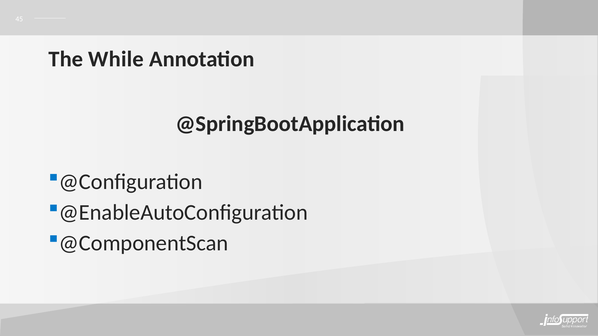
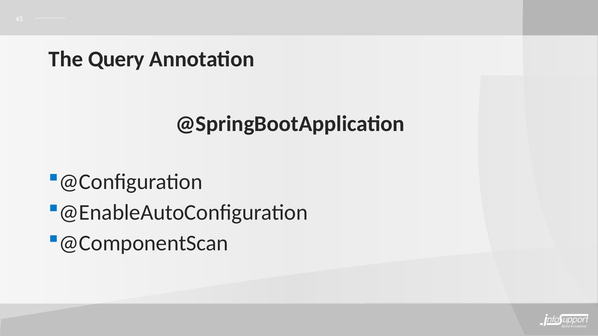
While: While -> Query (116, 59)
